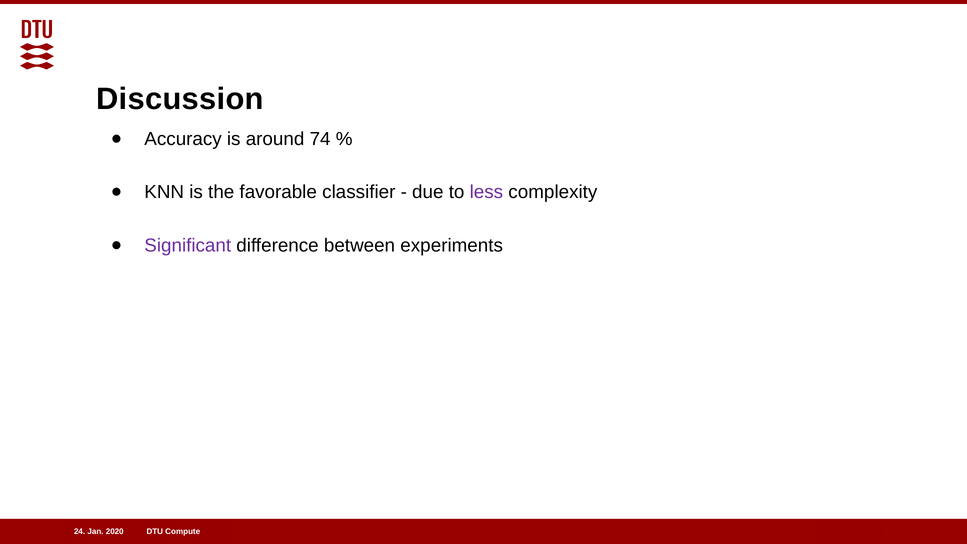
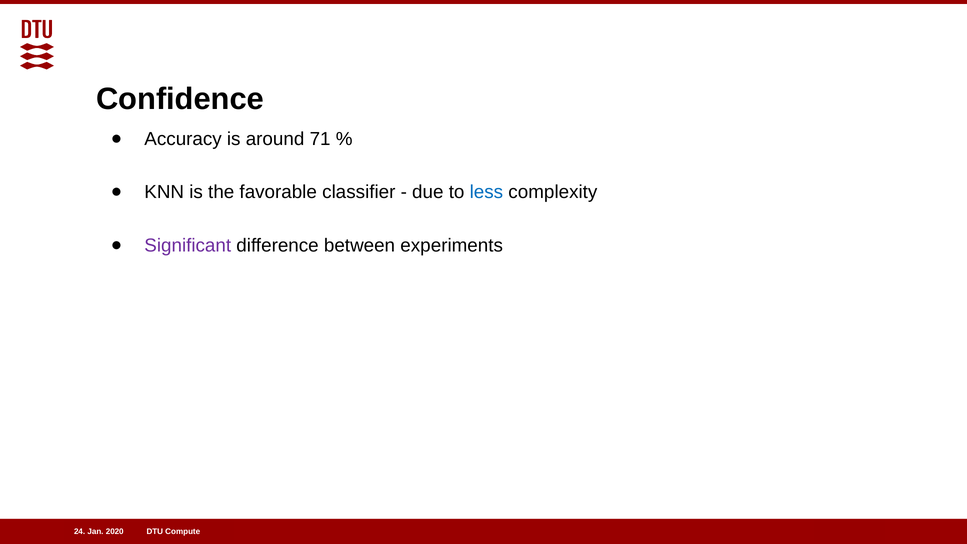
Discussion: Discussion -> Confidence (180, 99)
74: 74 -> 71 (320, 139)
less colour: purple -> blue (486, 192)
